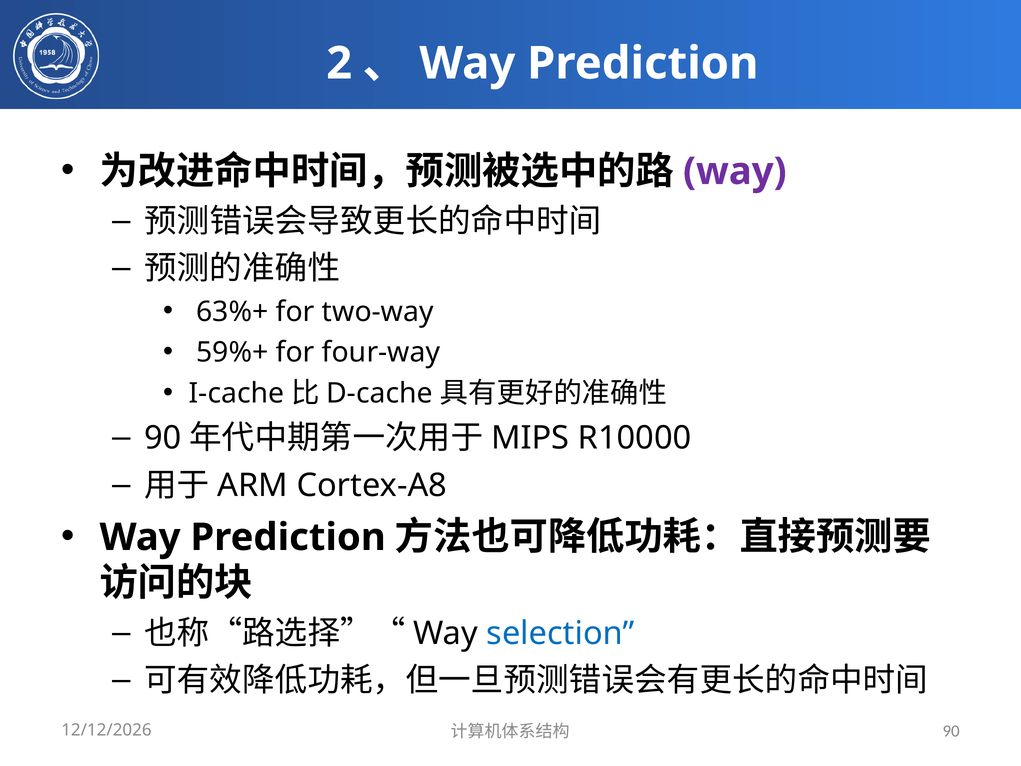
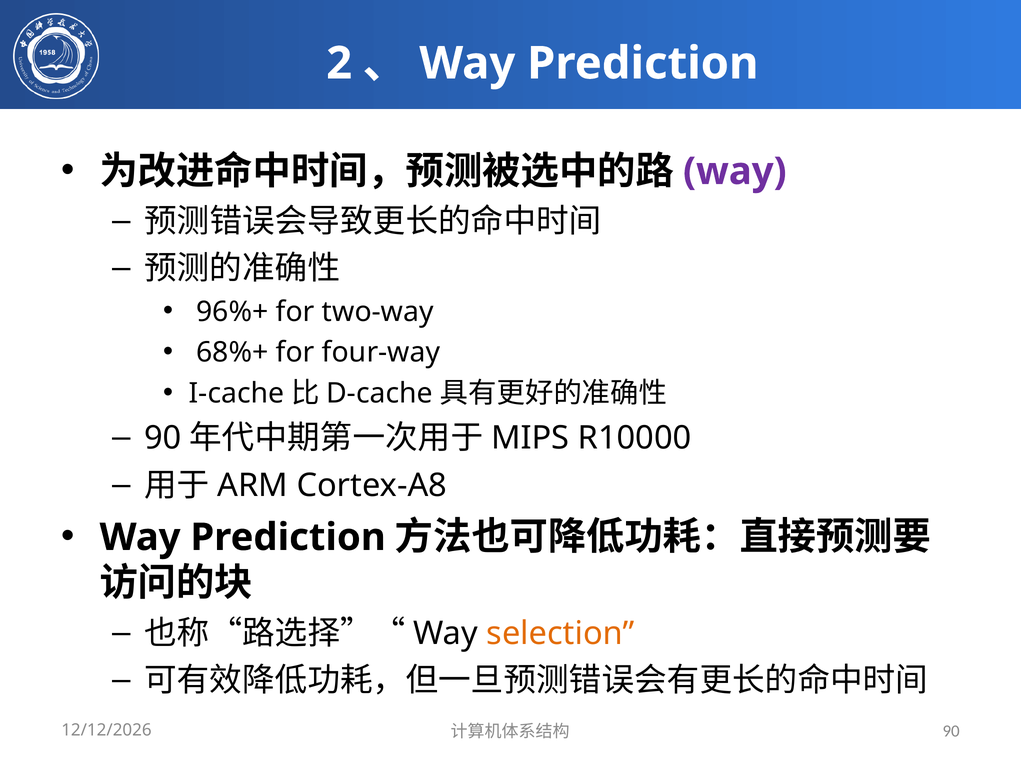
63%+: 63%+ -> 96%+ (232, 312)
59%+: 59%+ -> 68%+ (232, 352)
selection colour: blue -> orange (561, 633)
